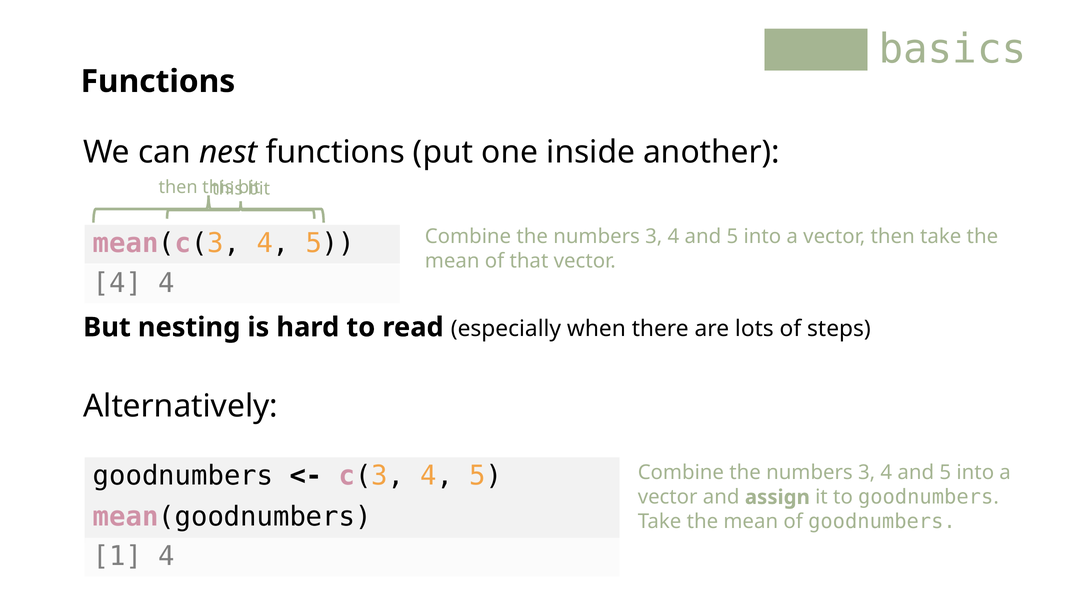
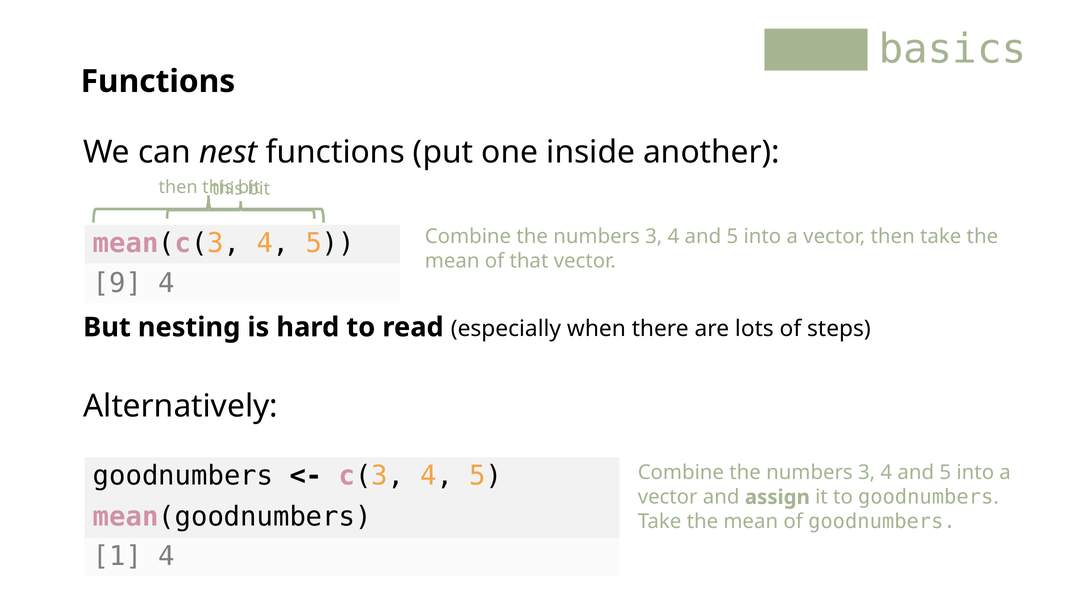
4: 4 -> 9 (117, 283)
